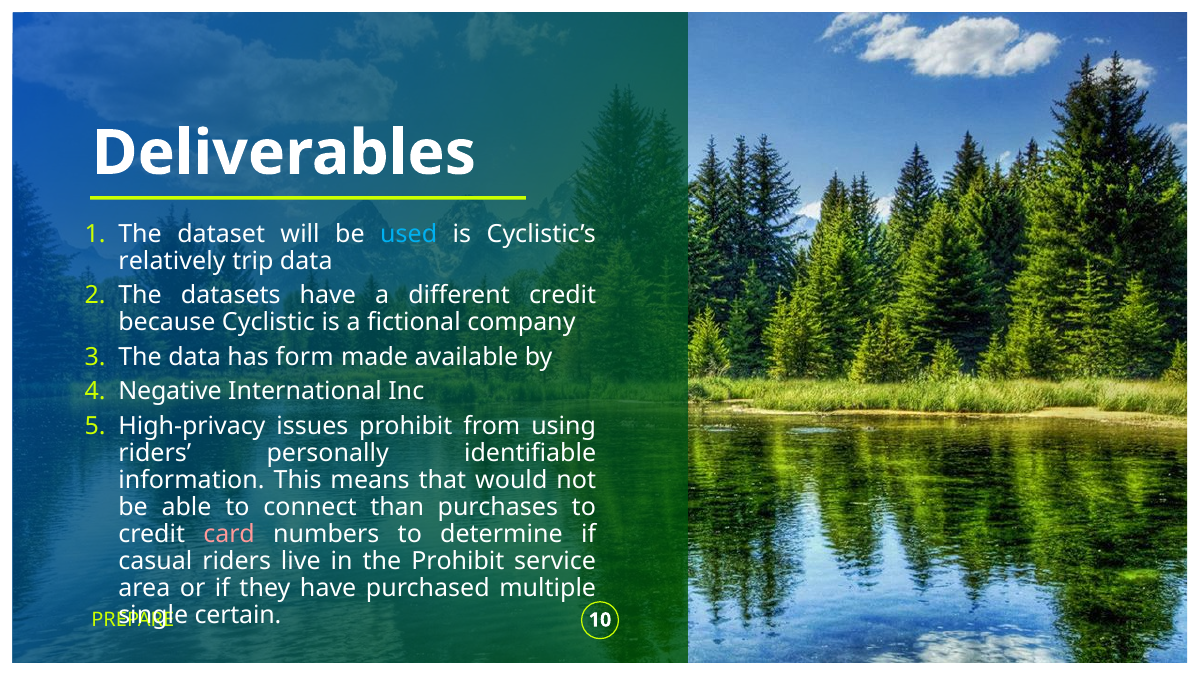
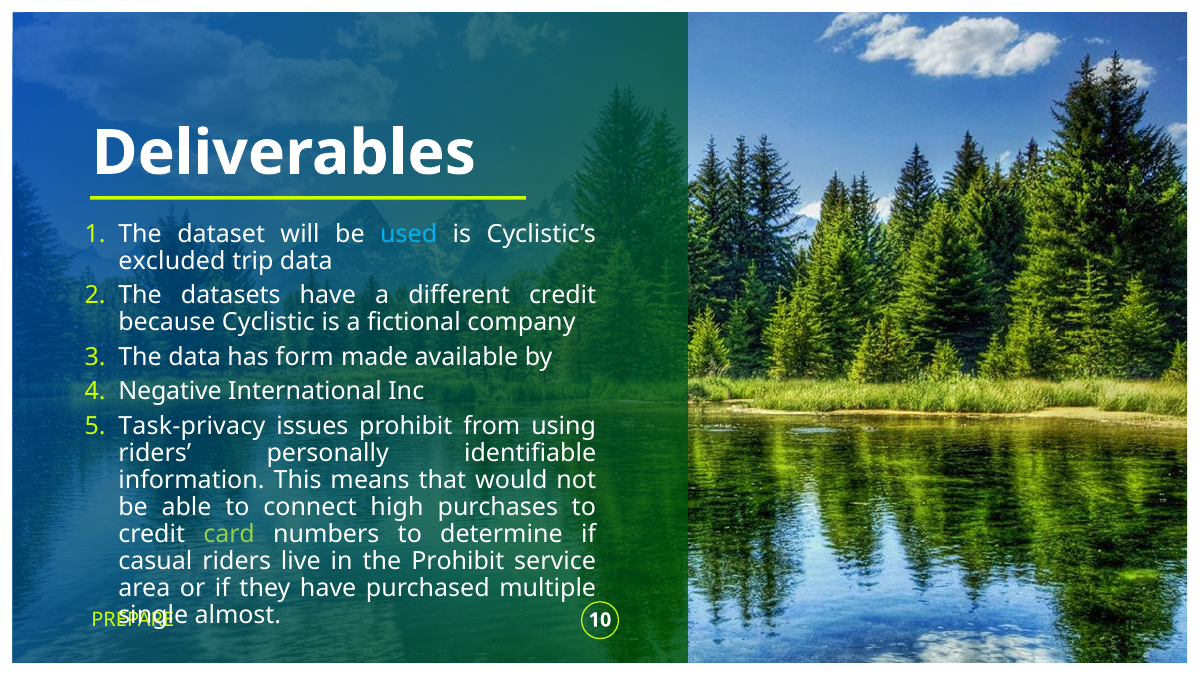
relatively: relatively -> excluded (172, 261)
High-privacy: High-privacy -> Task-privacy (192, 426)
than: than -> high (397, 507)
card colour: pink -> light green (229, 534)
certain: certain -> almost (238, 615)
